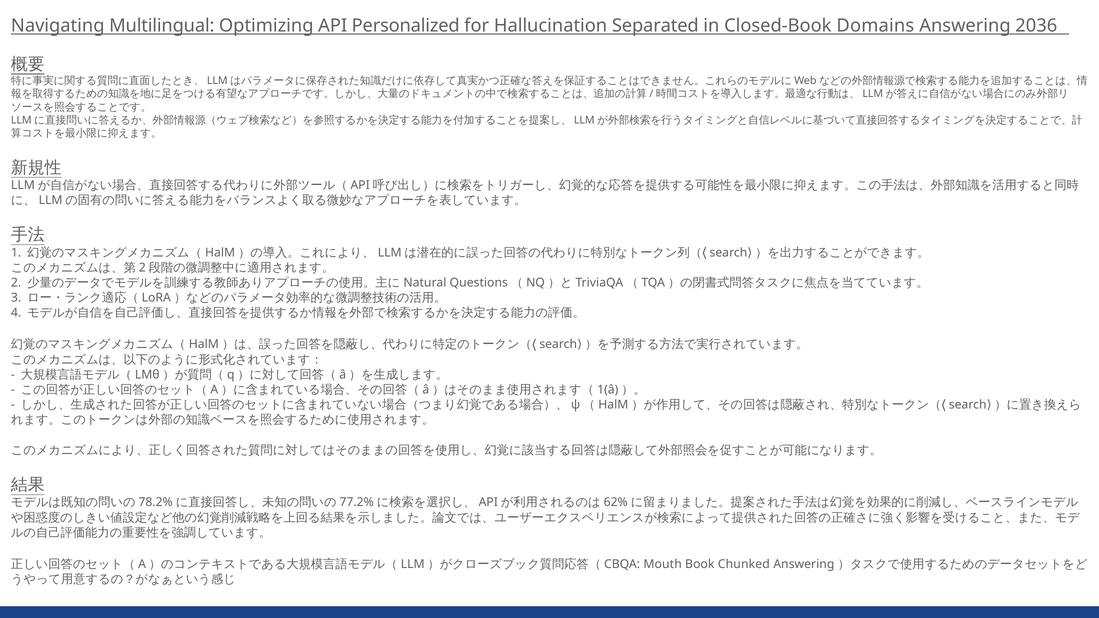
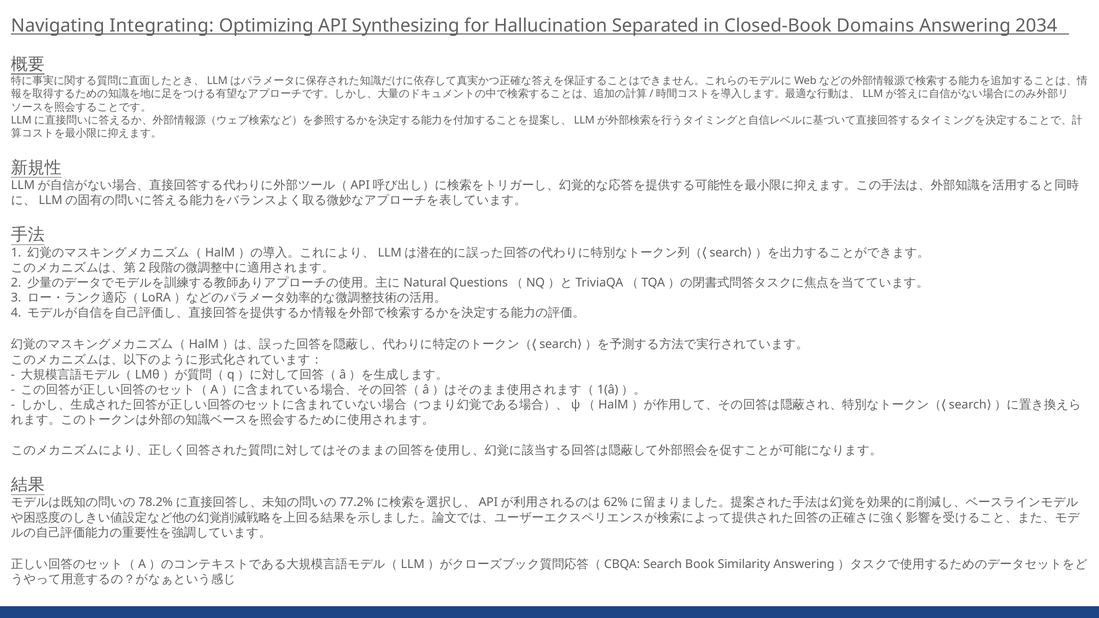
Multilingual: Multilingual -> Integrating (162, 26)
Personalized: Personalized -> Synthesizing (406, 26)
2036: 2036 -> 2034 (1036, 26)
Mouth: Mouth -> Search (663, 564)
Chunked: Chunked -> Similarity (744, 564)
